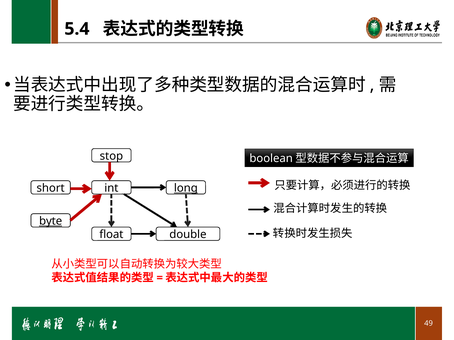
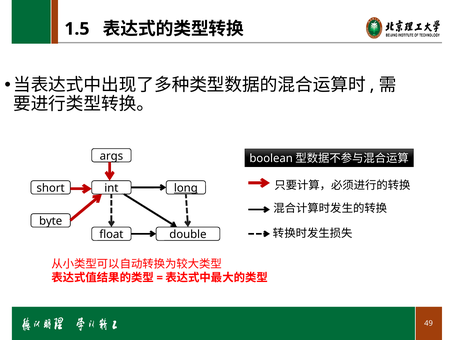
5.4: 5.4 -> 1.5 (77, 29)
stop: stop -> args (111, 156)
byte underline: present -> none (51, 222)
